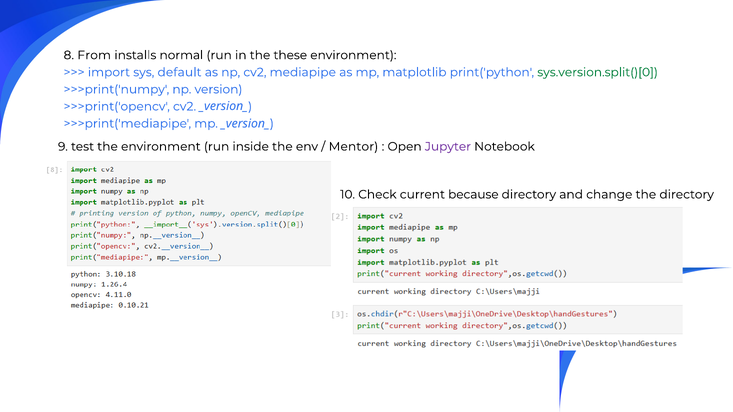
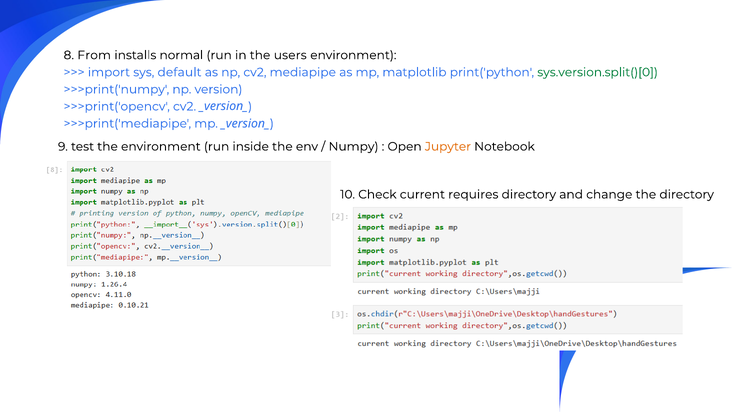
these: these -> users (290, 55)
Mentor: Mentor -> Numpy (354, 147)
Jupyter colour: purple -> orange (448, 147)
because: because -> requires (473, 195)
